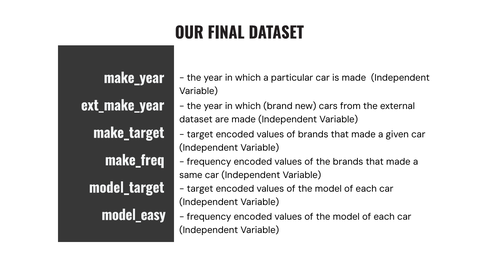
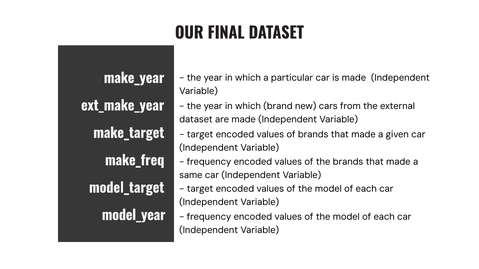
model_easy: model_easy -> model_year (134, 216)
